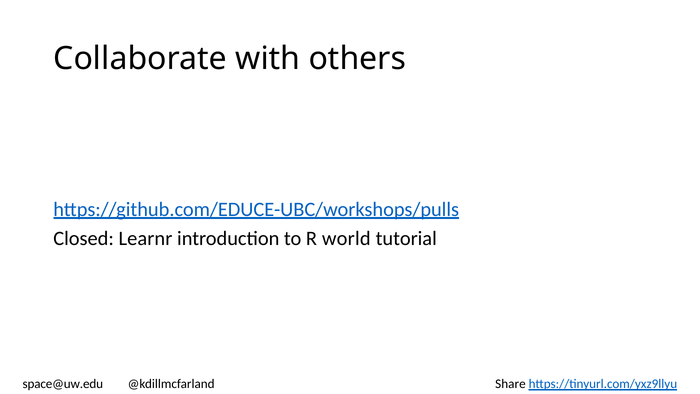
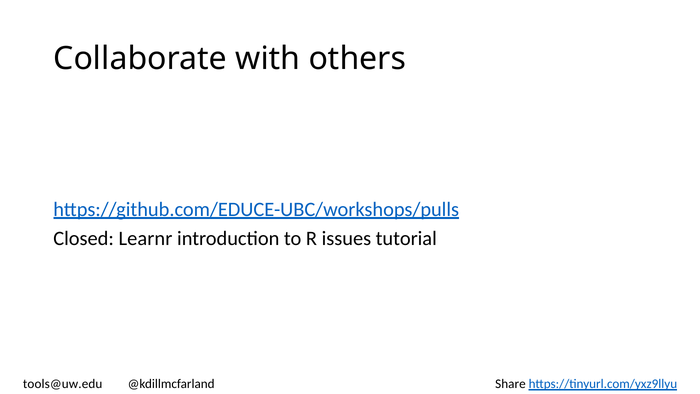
world: world -> issues (346, 239)
space@uw.edu: space@uw.edu -> tools@uw.edu (63, 384)
